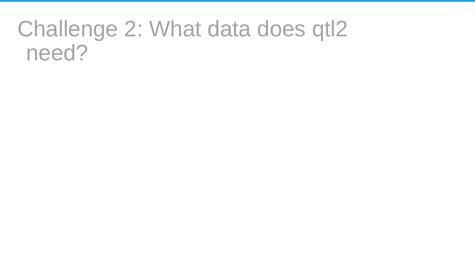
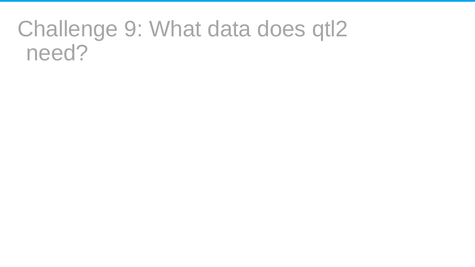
2: 2 -> 9 (134, 29)
